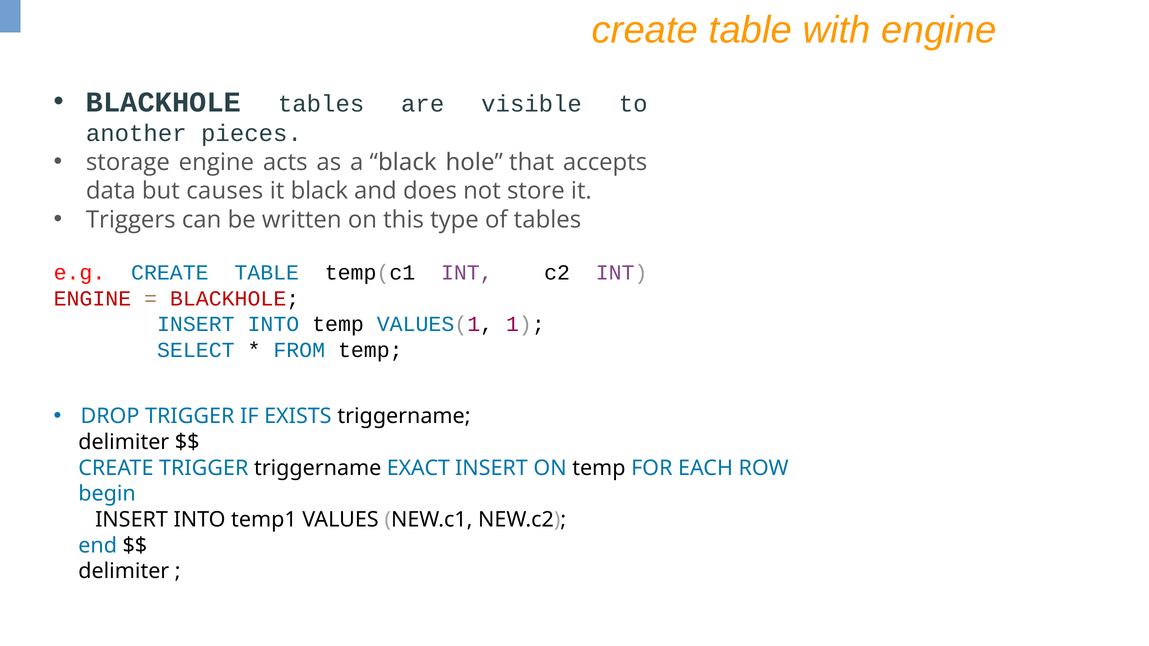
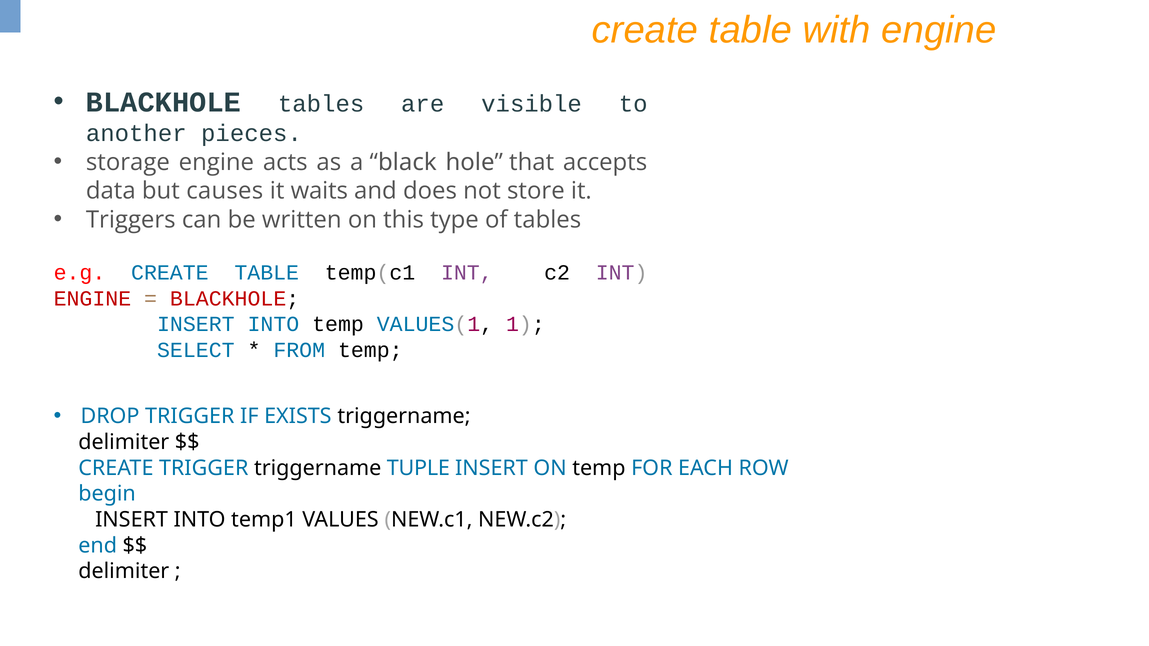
it black: black -> waits (319, 191)
EXACT: EXACT -> TUPLE (418, 468)
